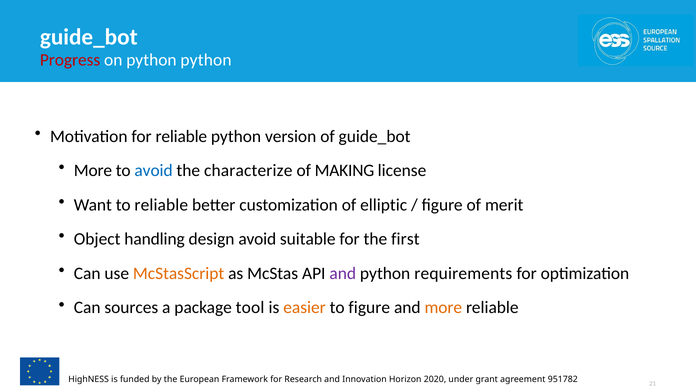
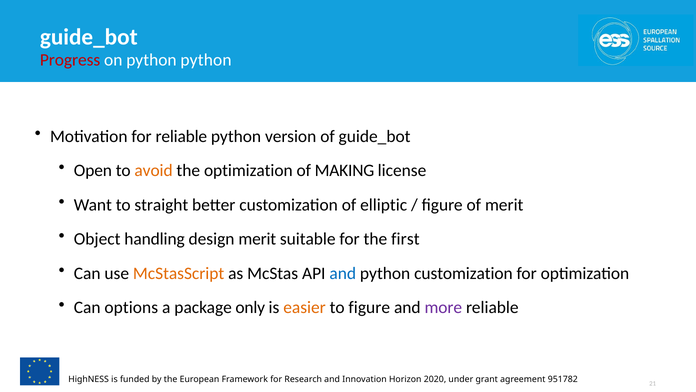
More: More -> Open (93, 170)
avoid colour: blue -> orange (154, 170)
the characterize: characterize -> optimization (248, 170)
to reliable: reliable -> straight (161, 205)
design avoid: avoid -> merit (257, 239)
and colour: purple -> blue (343, 273)
python requirements: requirements -> customization (463, 273)
sources: sources -> options (131, 307)
tool: tool -> only (250, 307)
more colour: orange -> purple (443, 307)
